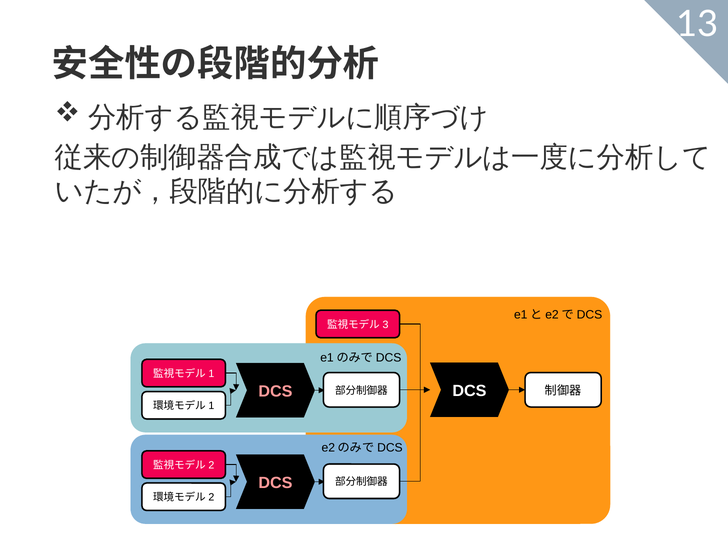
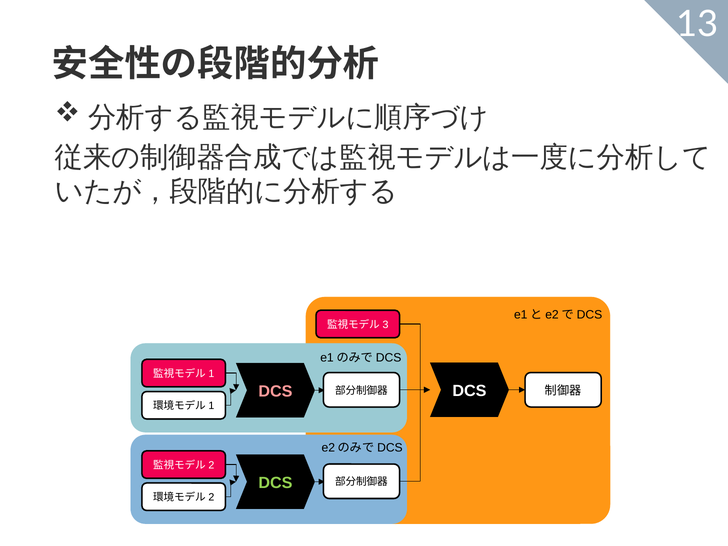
DCS colour: pink -> light green (275, 483)
